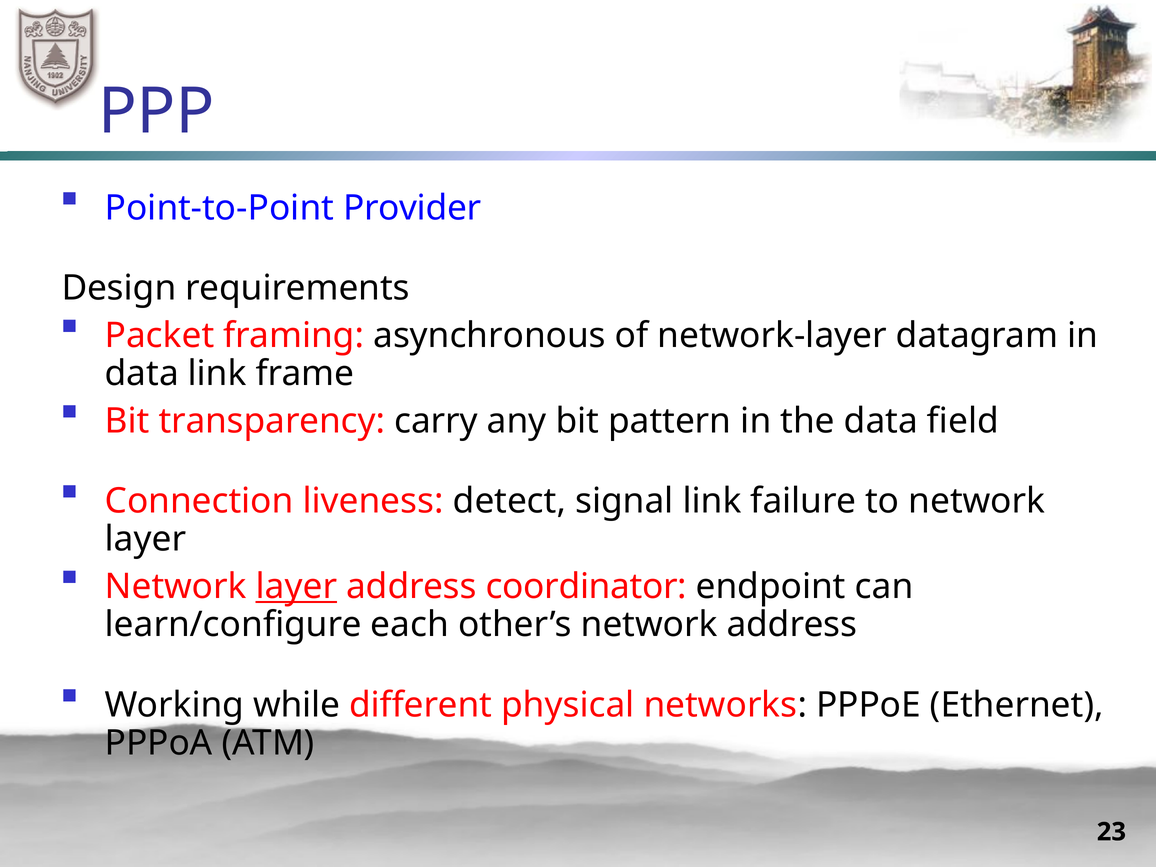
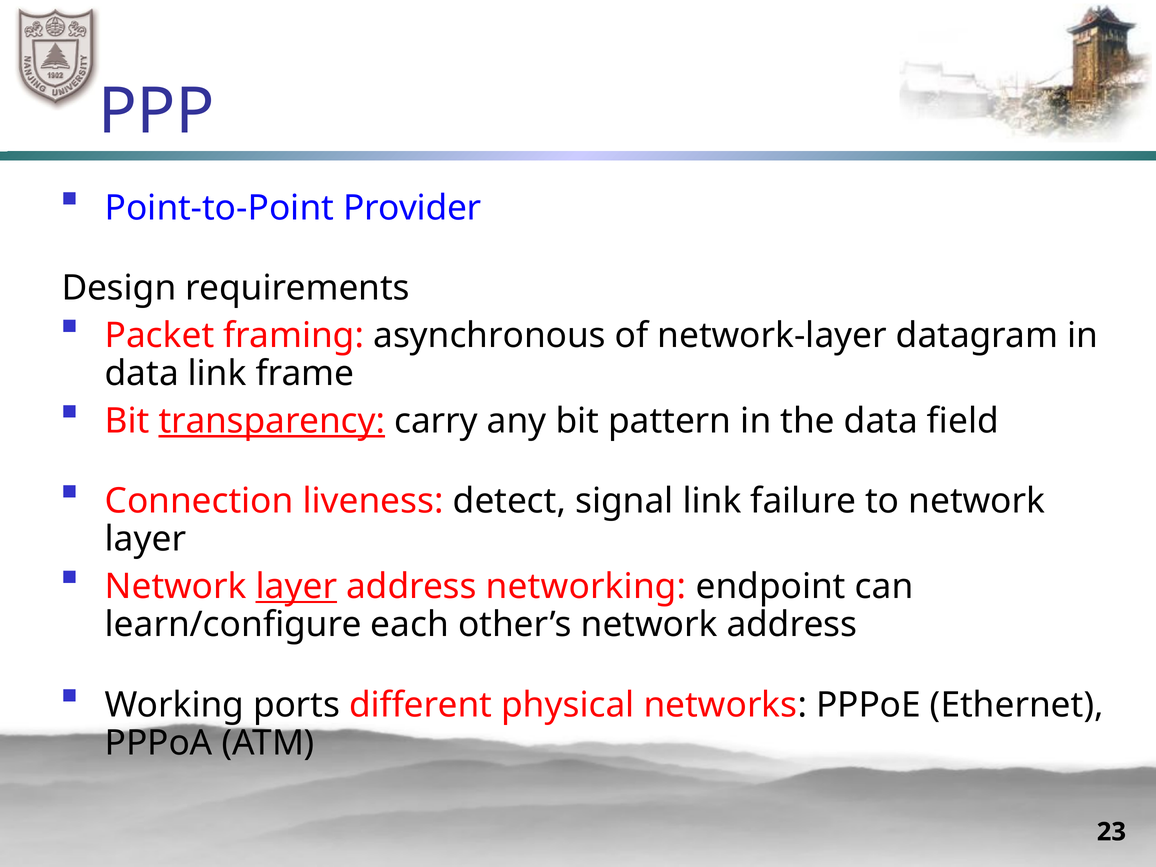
transparency underline: none -> present (272, 421)
coordinator: coordinator -> networking (586, 587)
while: while -> ports (297, 705)
